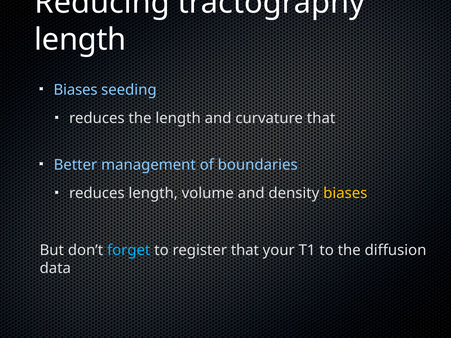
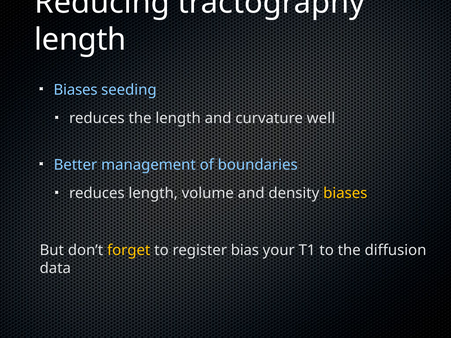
curvature that: that -> well (321, 118)
forget colour: light blue -> yellow (129, 251)
register that: that -> bias (245, 251)
